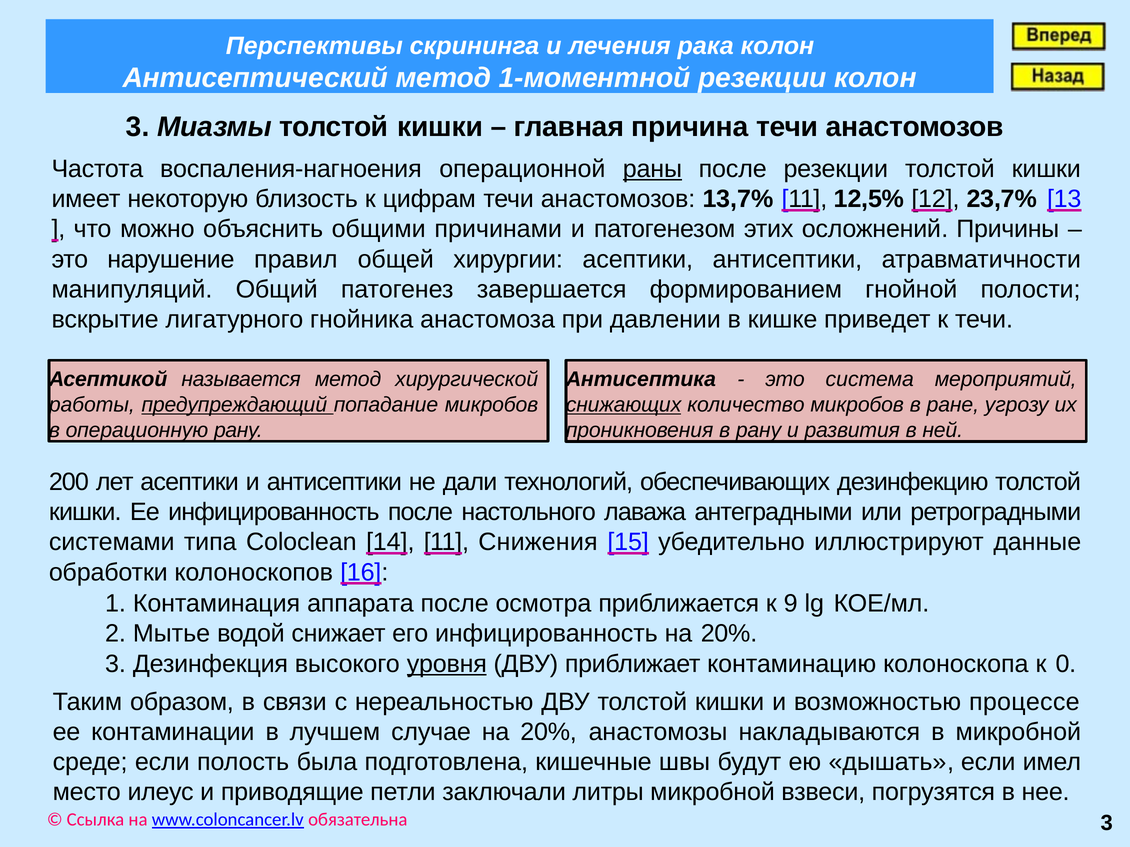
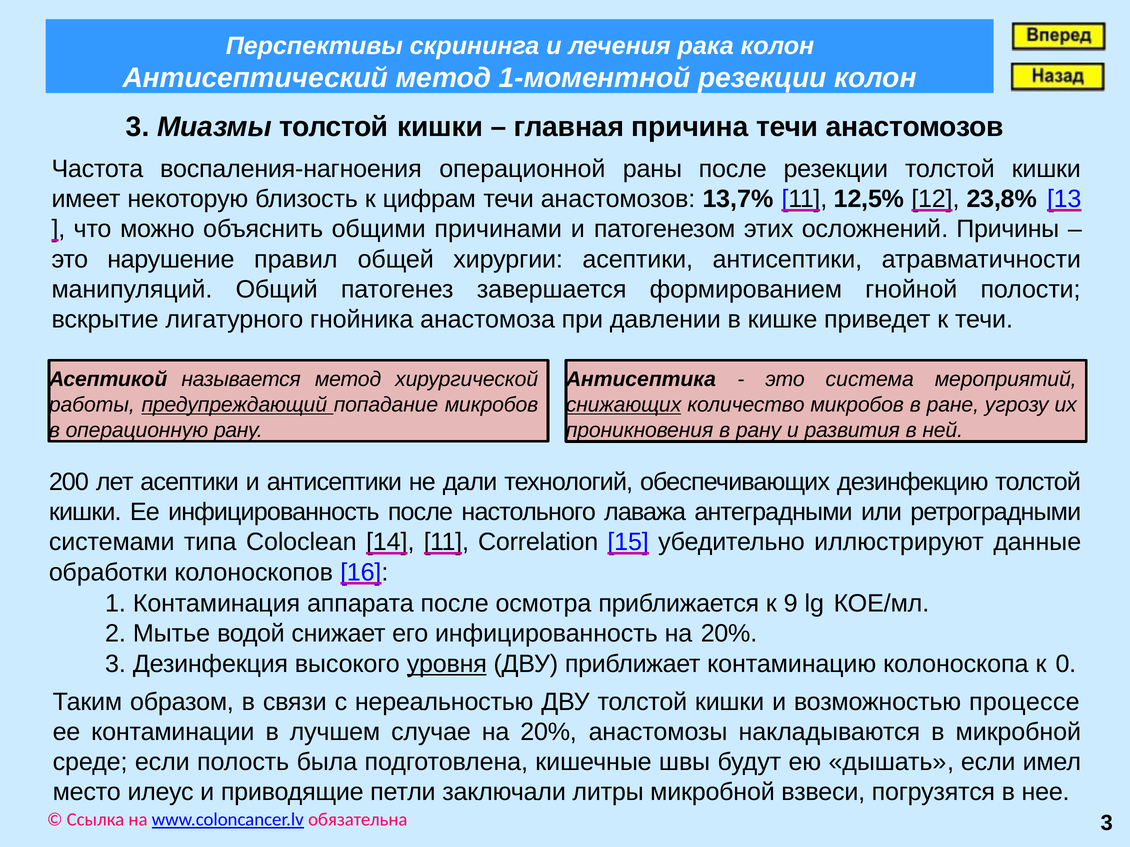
раны underline: present -> none (652, 169)
23,7%: 23,7% -> 23,8% (1002, 199)
Снижения: Снижения -> Correlation (538, 542)
